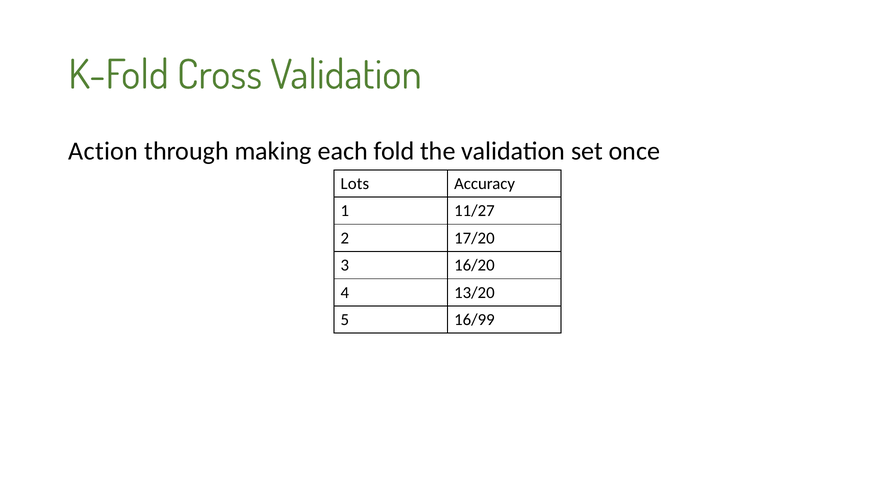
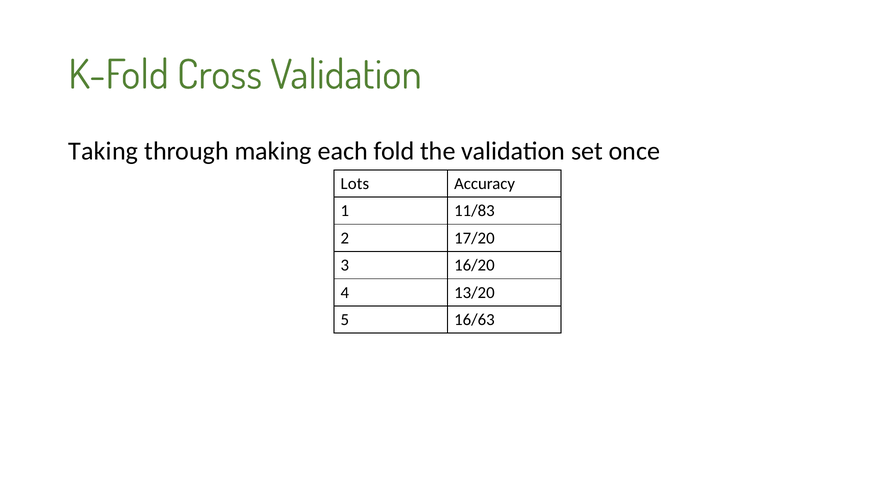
Action: Action -> Taking (103, 151)
11/27: 11/27 -> 11/83 (474, 211)
16/99: 16/99 -> 16/63 (474, 320)
